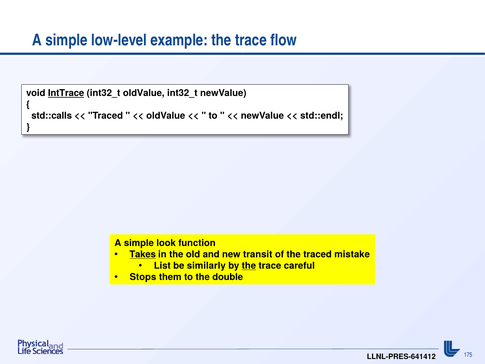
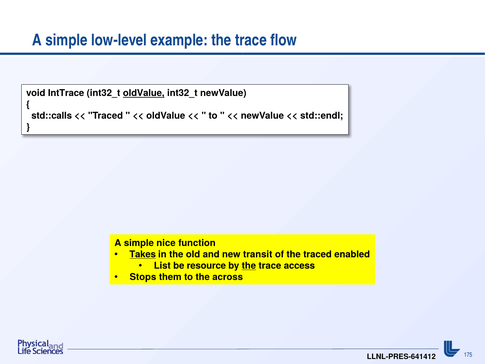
IntTrace underline: present -> none (66, 93)
oldValue underline: none -> present (144, 93)
look: look -> nice (166, 243)
mistake: mistake -> enabled (352, 254)
similarly: similarly -> resource (206, 266)
careful: careful -> access (299, 266)
double: double -> across (228, 277)
